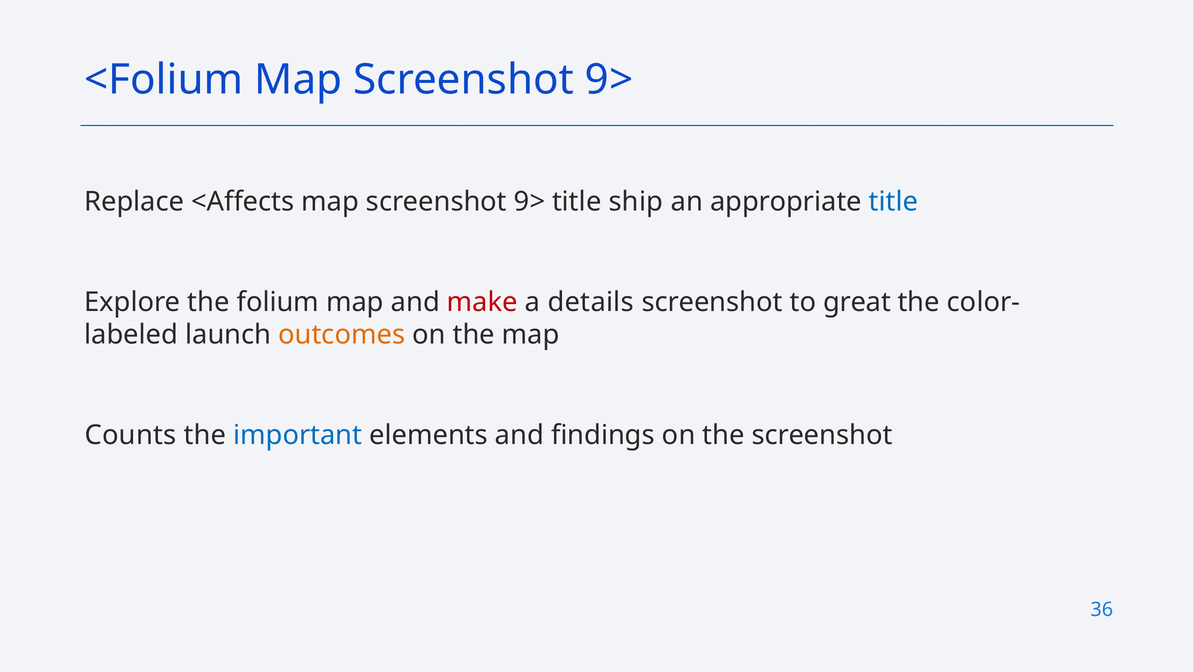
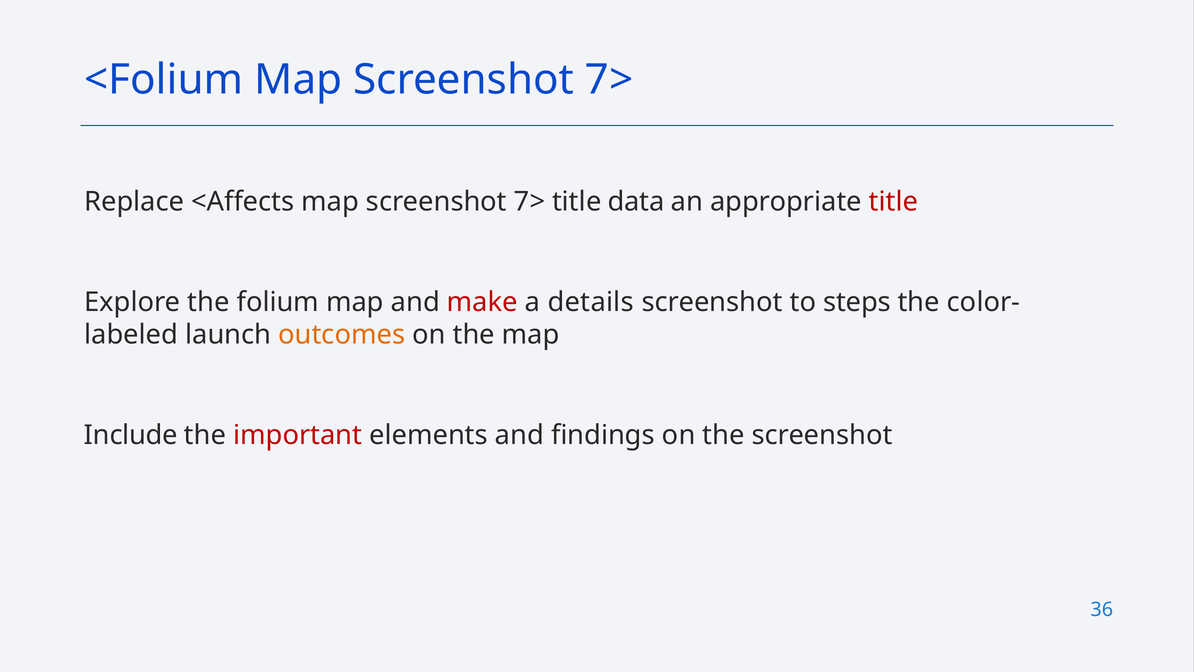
<Folium Map Screenshot 9>: 9> -> 7> (609, 80)
9>: 9> -> 7> (530, 202)
ship: ship -> data (636, 202)
title colour: blue -> red (893, 202)
great: great -> steps (857, 302)
Counts: Counts -> Include (131, 435)
important colour: blue -> red (298, 435)
